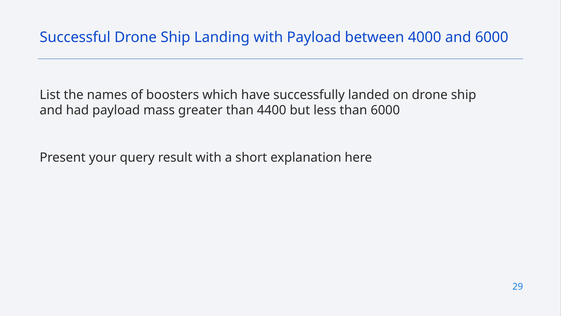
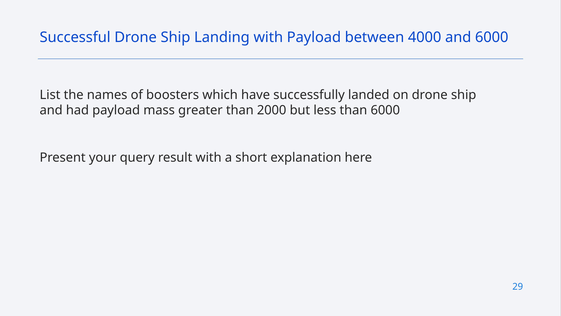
4400: 4400 -> 2000 (272, 110)
